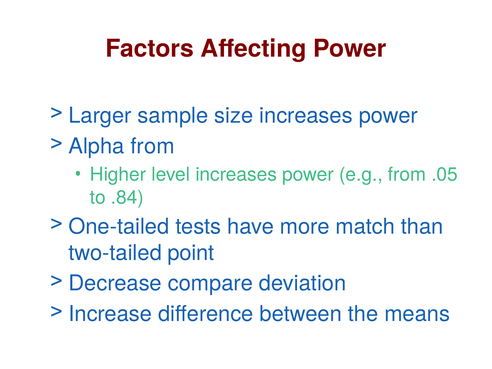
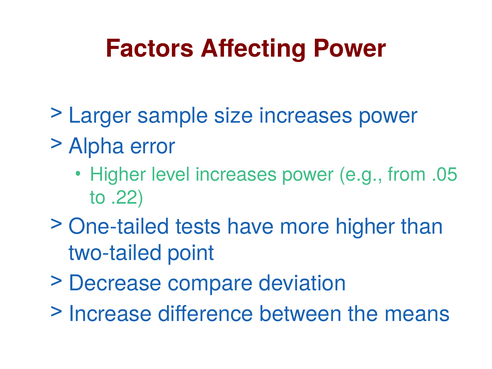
Alpha from: from -> error (153, 146)
.84: .84 -> .22 (127, 197)
more match: match -> higher (365, 227)
